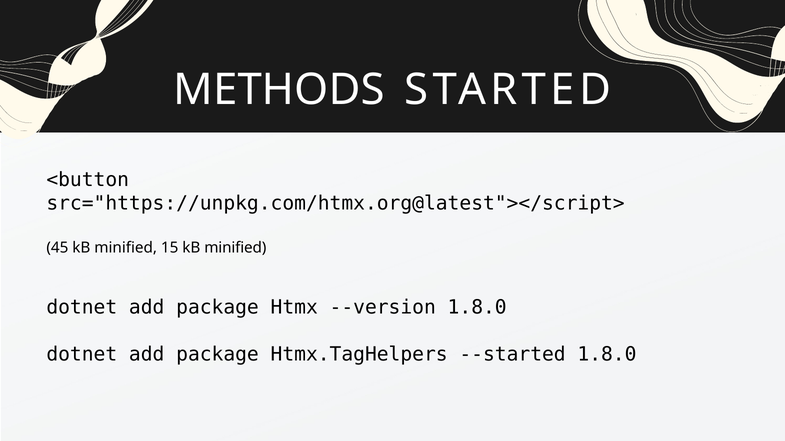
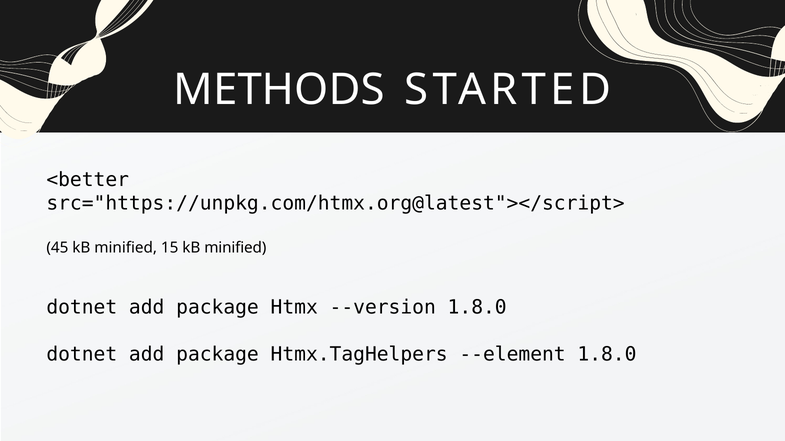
<button: <button -> <better (88, 180)
--started: --started -> --element (513, 355)
